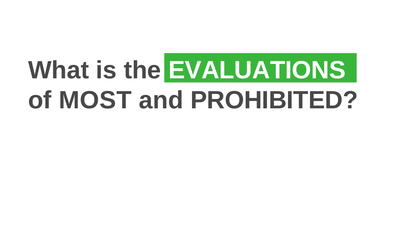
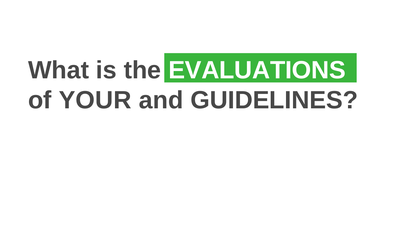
MOST: MOST -> YOUR (95, 100)
PROHIBITED: PROHIBITED -> GUIDELINES (274, 100)
